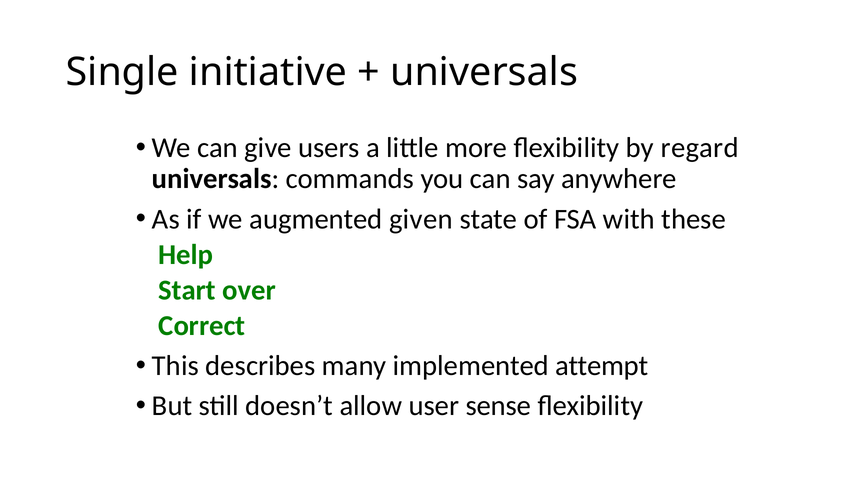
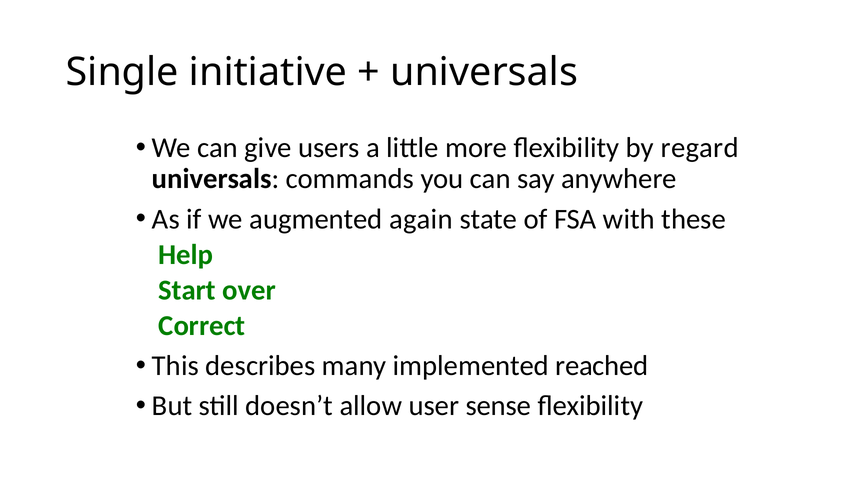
given: given -> again (421, 219)
attempt: attempt -> reached (602, 366)
